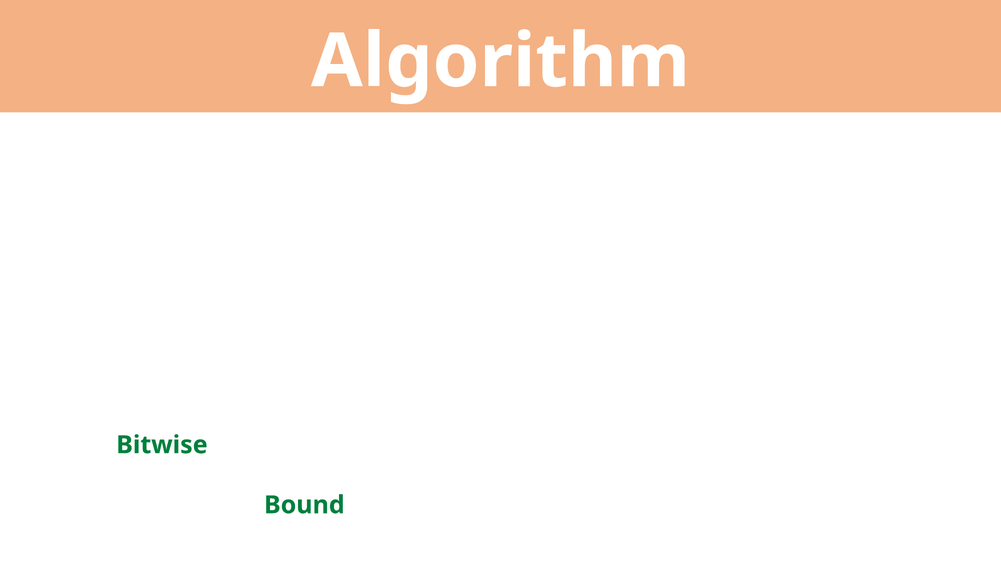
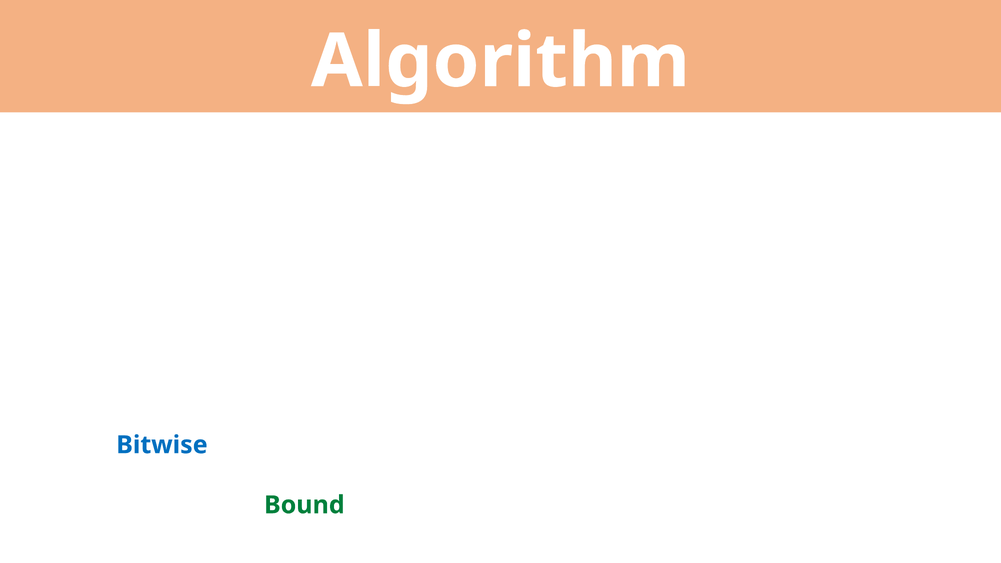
Bitwise colour: green -> blue (162, 445)
